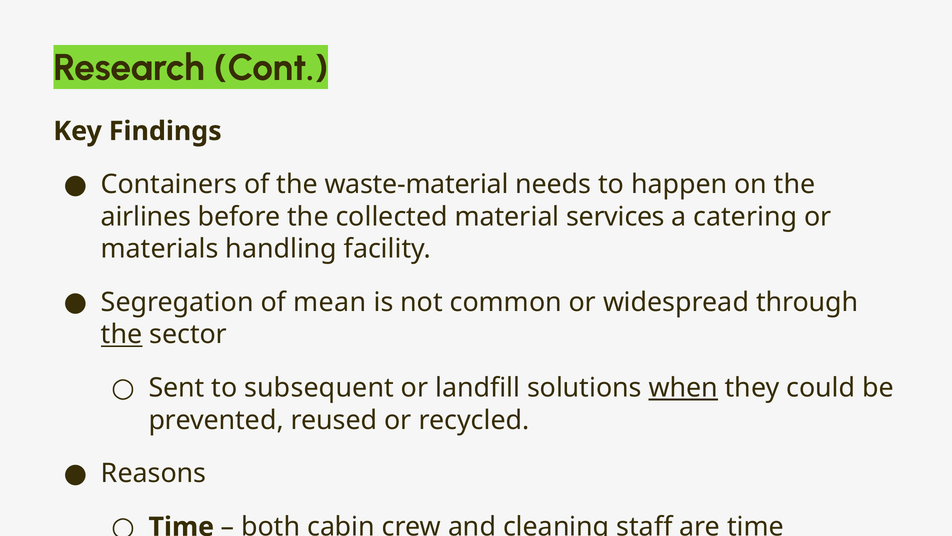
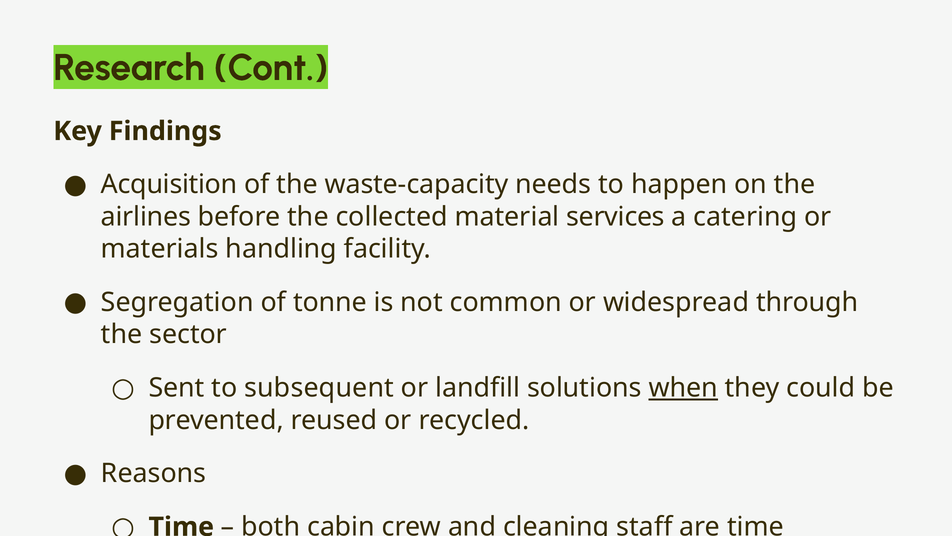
Containers: Containers -> Acquisition (169, 184)
waste-material: waste-material -> waste-capacity (417, 184)
of mean: mean -> tonne (330, 302)
the underline: present -> none (122, 334)
